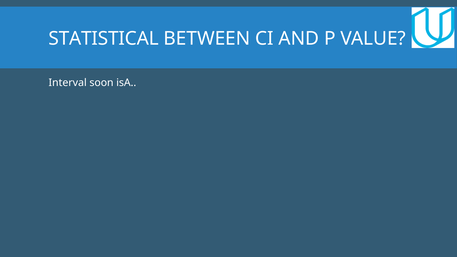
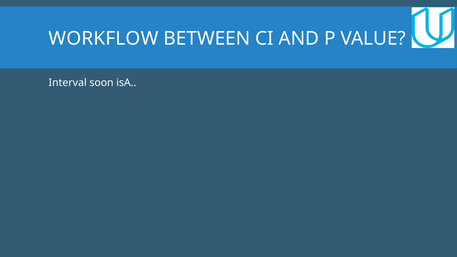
STATISTICAL: STATISTICAL -> WORKFLOW (103, 38)
